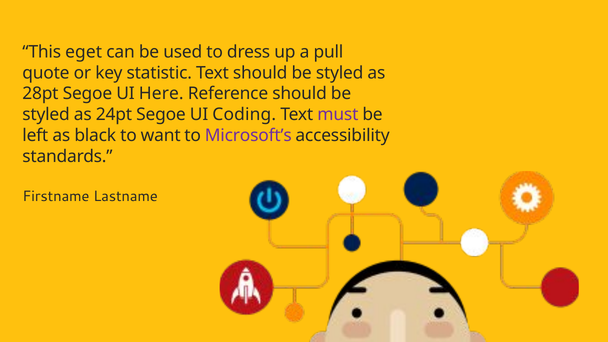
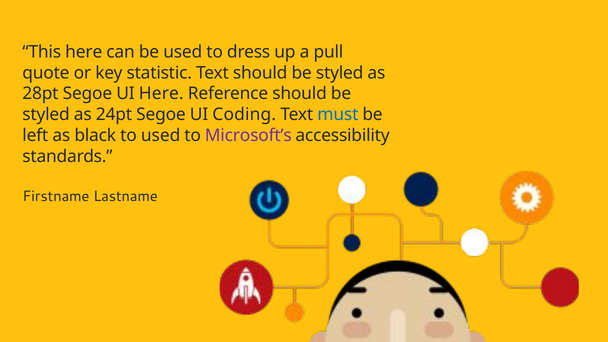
This eget: eget -> here (84, 52)
must colour: purple -> blue (338, 115)
to want: want -> used (161, 135)
